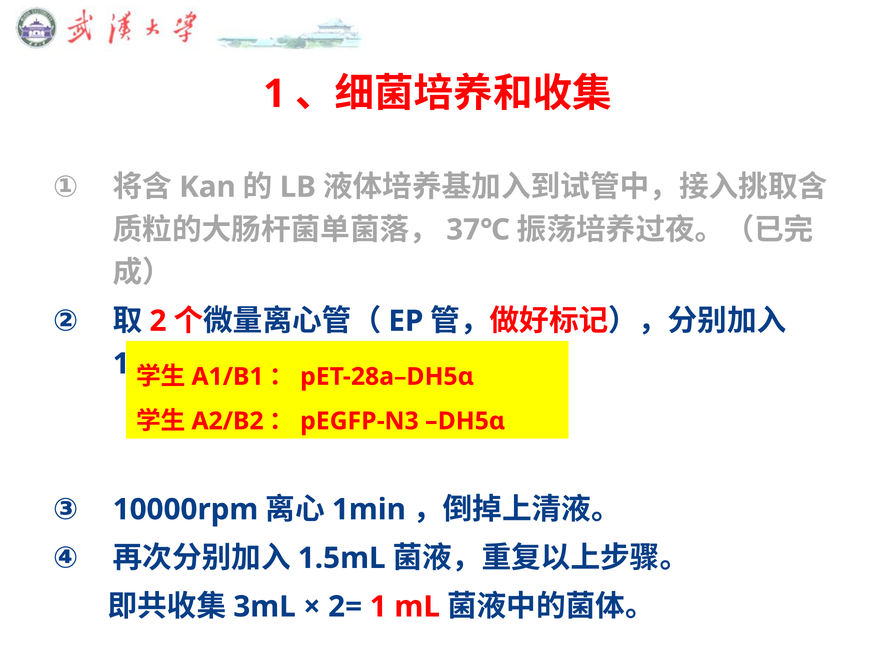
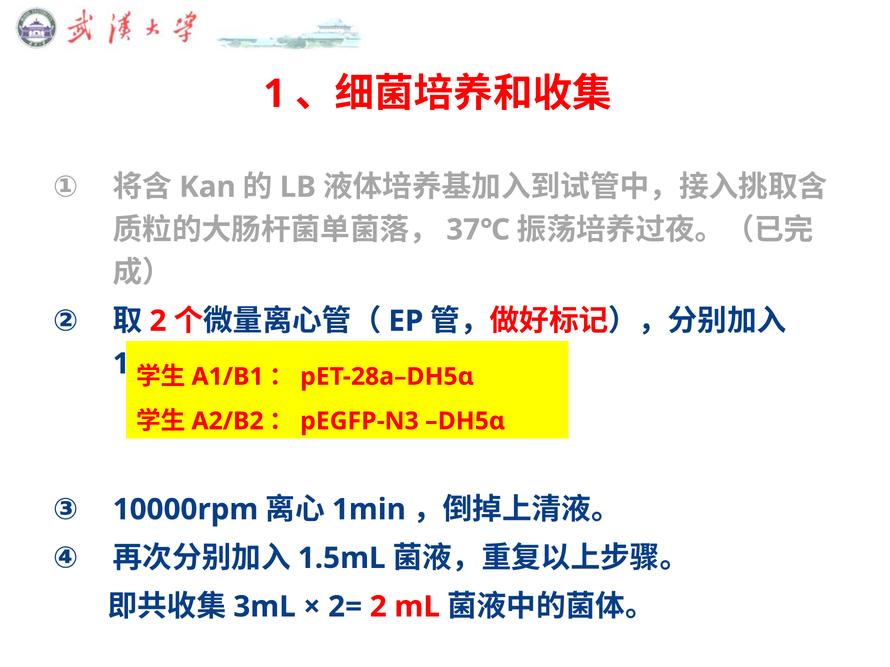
2= 1: 1 -> 2 (378, 607)
